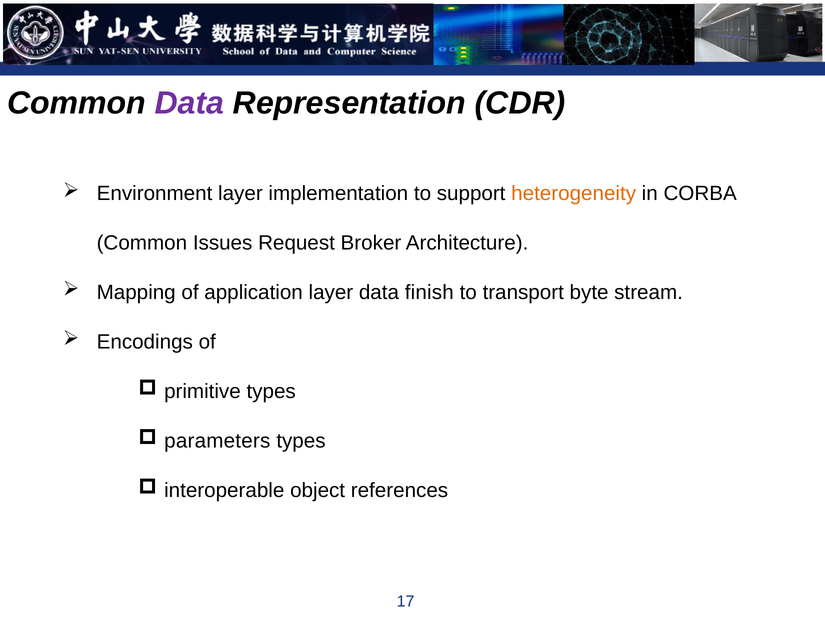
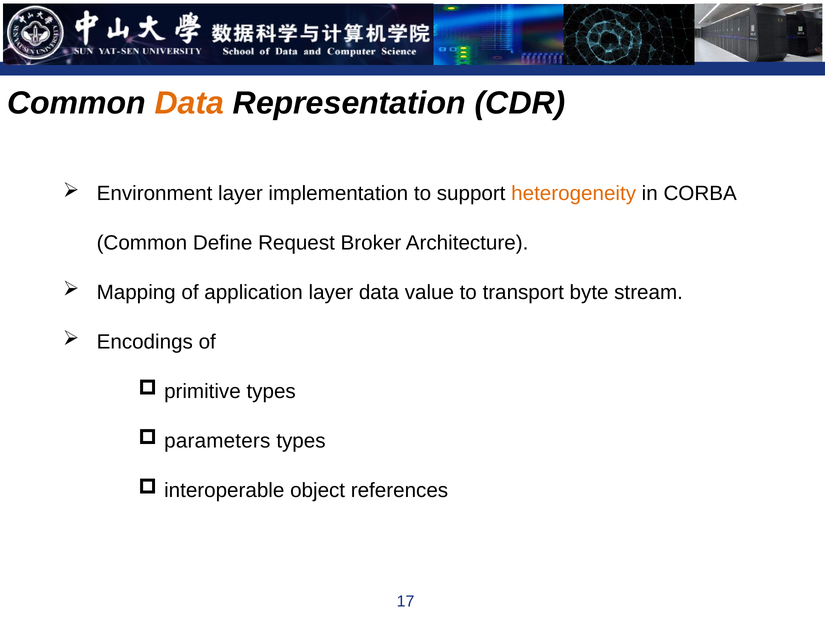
Data colour: purple -> orange (189, 103)
Issues: Issues -> Define (223, 243)
finish: finish -> value (429, 293)
